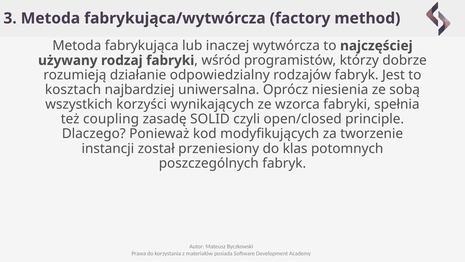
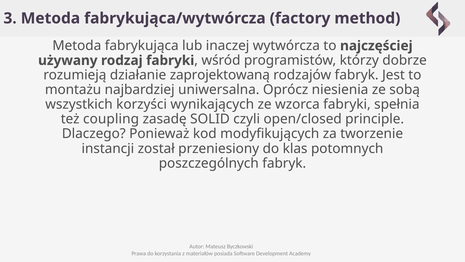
odpowiedzialny: odpowiedzialny -> zaprojektowaną (220, 75)
kosztach: kosztach -> montażu (73, 90)
